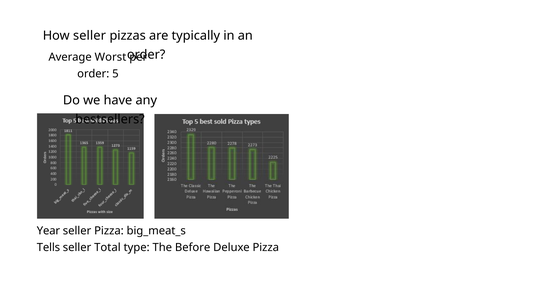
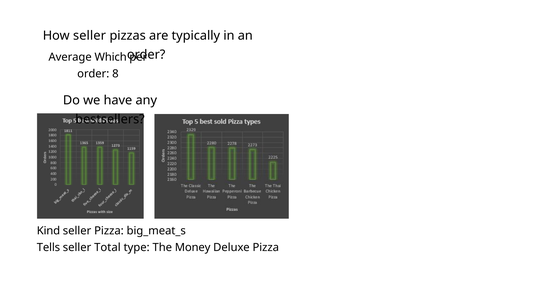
Worst: Worst -> Which (111, 57)
5: 5 -> 8 (115, 74)
Year: Year -> Kind (48, 231)
Before: Before -> Money (193, 248)
